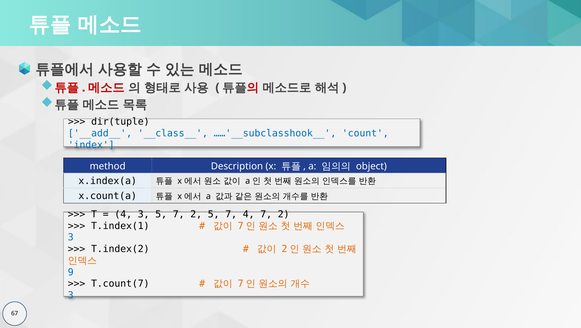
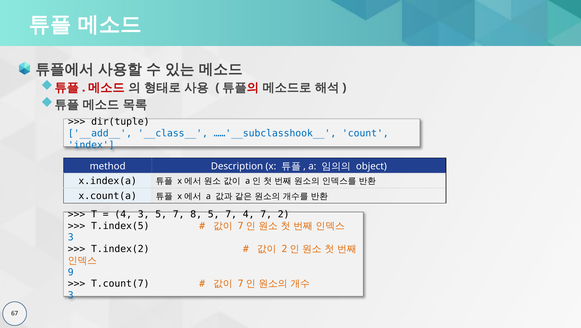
5 7 2: 2 -> 8 (196, 215)
T.index(1: T.index(1 -> T.index(5 (120, 226)
